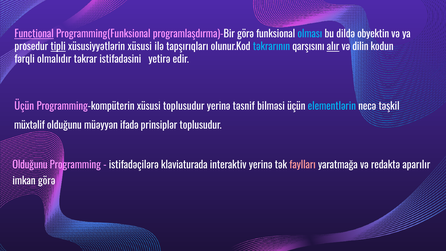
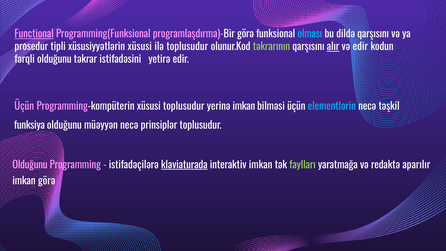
dildə obyektin: obyektin -> qarşısını (373, 34)
tipli underline: present -> none (58, 47)
ilə tapşırıqları: tapşırıqları -> toplusudur (187, 47)
təkrarının colour: light blue -> light green (271, 47)
və dilin: dilin -> edir (360, 47)
fərqli olmalıdır: olmalıdır -> olduğunu (54, 59)
yerinə təsnif: təsnif -> imkan (244, 106)
müxtəlif: müxtəlif -> funksiya (29, 125)
müəyyən ifadə: ifadə -> necə (129, 125)
klaviaturada underline: none -> present (184, 165)
interaktiv yerinə: yerinə -> imkan (261, 165)
faylları colour: pink -> light green (303, 165)
